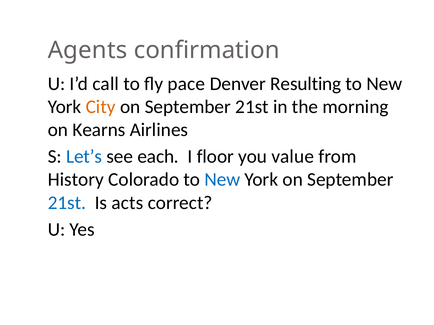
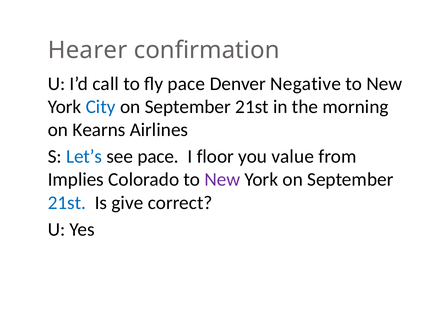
Agents: Agents -> Hearer (88, 50)
Resulting: Resulting -> Negative (306, 84)
City colour: orange -> blue (101, 107)
see each: each -> pace (158, 157)
History: History -> Implies (76, 180)
New colour: blue -> purple (222, 180)
acts: acts -> give (127, 203)
